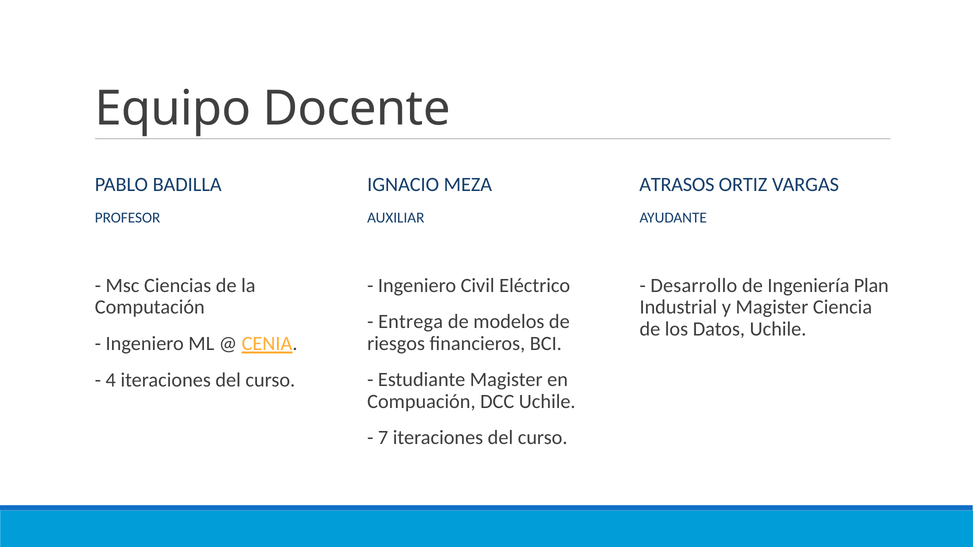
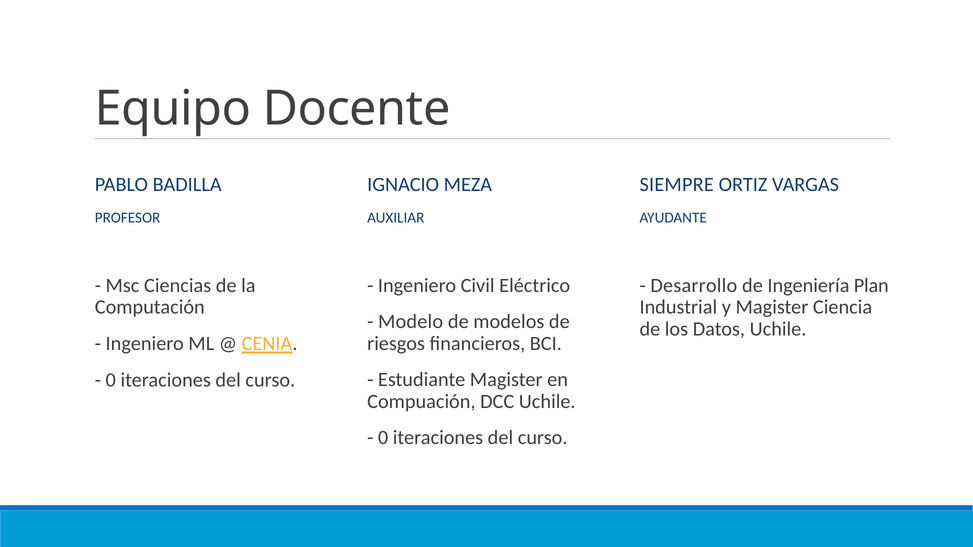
ATRASOS: ATRASOS -> SIEMPRE (677, 185)
Entrega: Entrega -> Modelo (411, 322)
4: 4 -> 0 (111, 380)
7: 7 -> 0 (383, 438)
